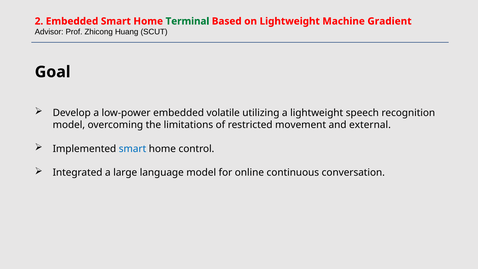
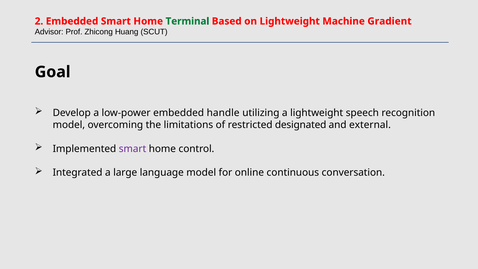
volatile: volatile -> handle (223, 113)
movement: movement -> designated (301, 125)
smart colour: blue -> purple (132, 149)
